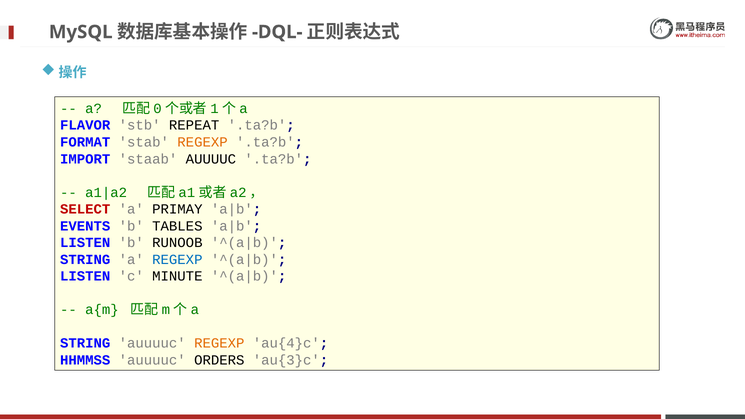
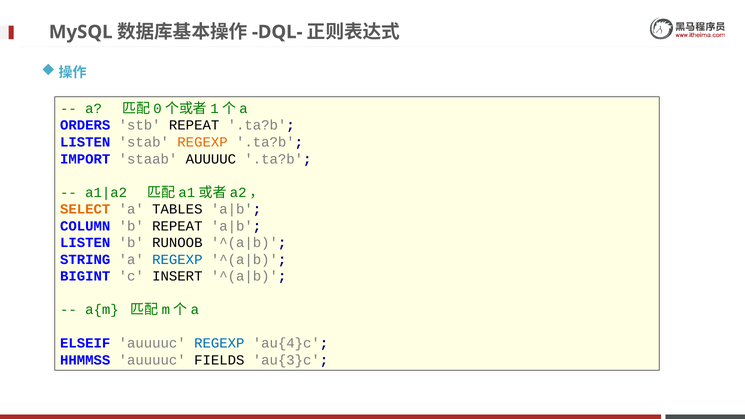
FLAVOR: FLAVOR -> ORDERS (85, 125)
FORMAT: FORMAT -> LISTEN (85, 142)
SELECT colour: red -> orange (85, 209)
PRIMAY: PRIMAY -> TABLES (177, 209)
EVENTS: EVENTS -> COLUMN (85, 226)
b TABLES: TABLES -> REPEAT (177, 226)
LISTEN: LISTEN -> BIGINT (85, 276)
MINUTE: MINUTE -> INSERT (177, 276)
STRING: STRING -> ELSEIF (85, 343)
REGEXP colour: orange -> blue (219, 343)
ORDERS: ORDERS -> FIELDS (219, 360)
